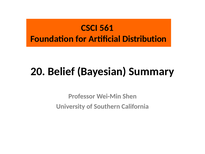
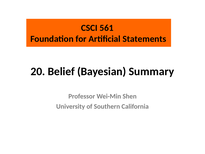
Distribution: Distribution -> Statements (144, 39)
